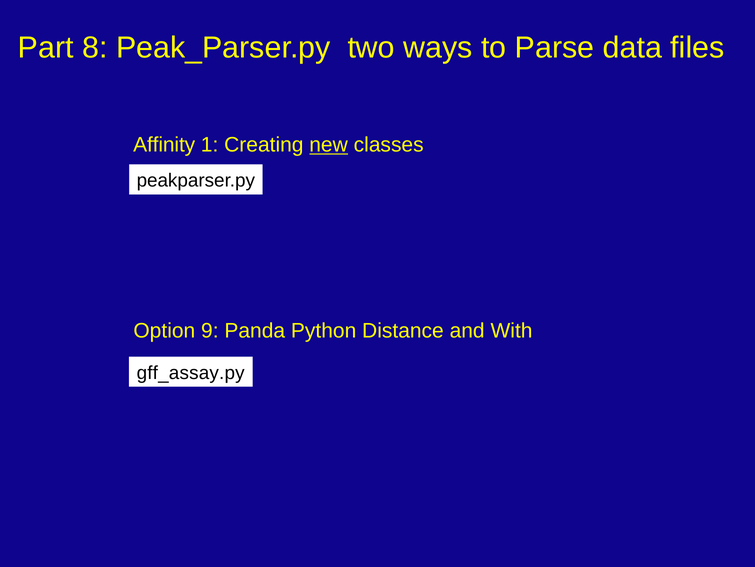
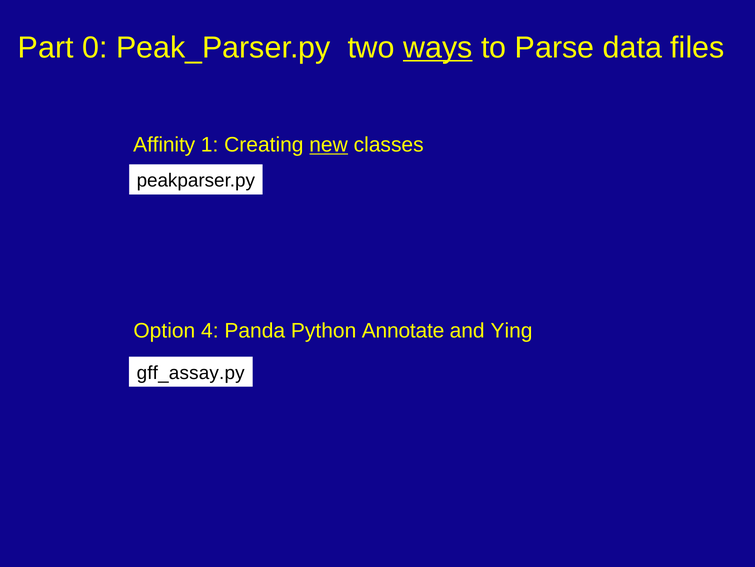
8: 8 -> 0 (95, 48)
ways underline: none -> present (438, 48)
9: 9 -> 4 (210, 330)
Distance: Distance -> Annotate (403, 330)
With: With -> Ying (512, 330)
